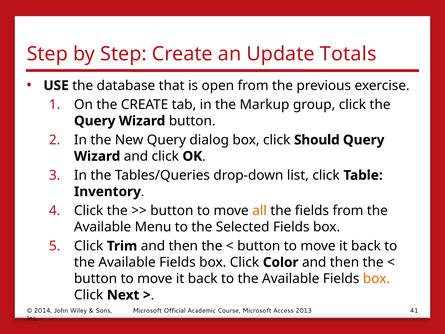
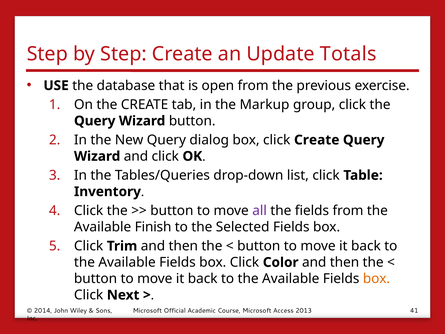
click Should: Should -> Create (317, 140)
all colour: orange -> purple (260, 211)
Menu: Menu -> Finish (153, 227)
